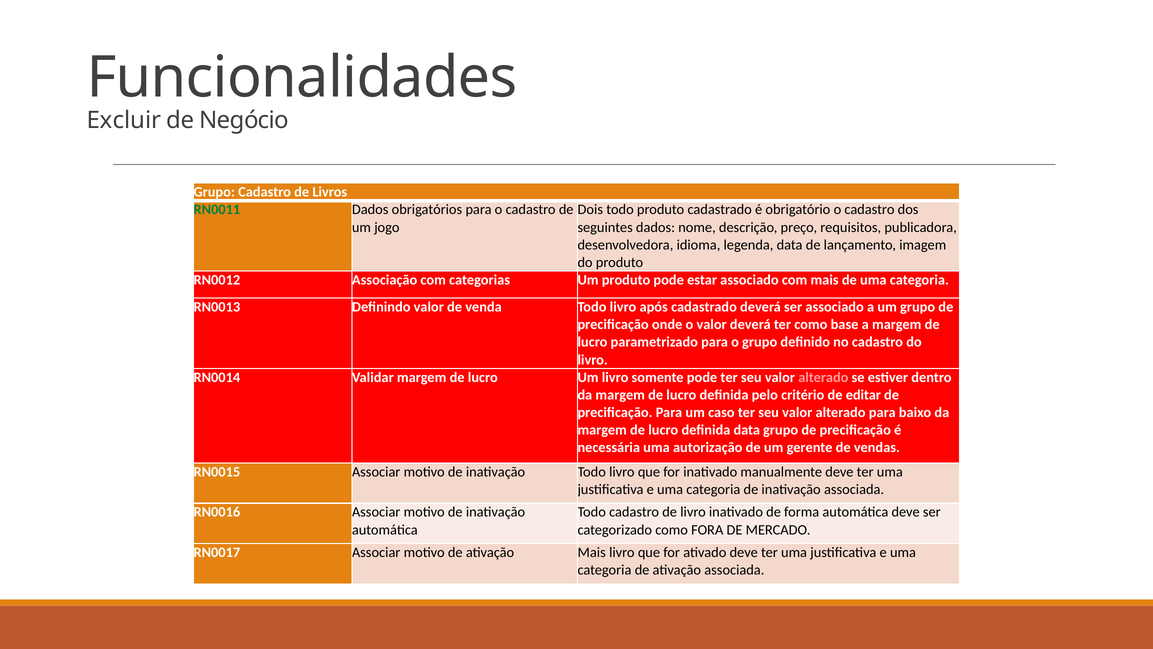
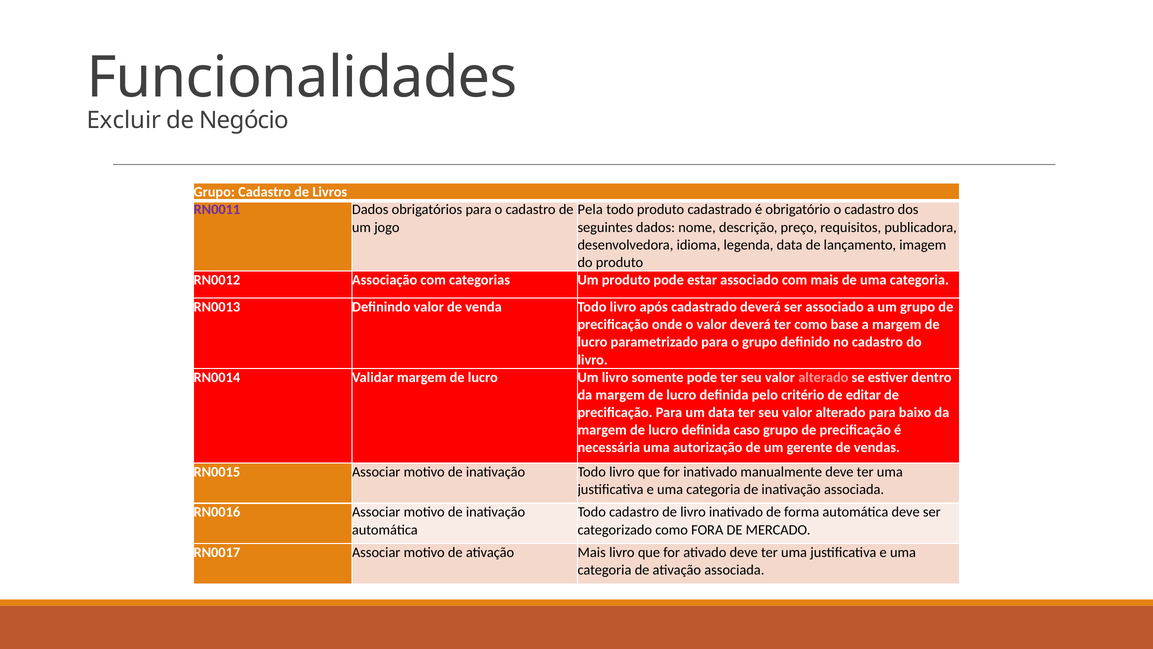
RN0011 colour: green -> purple (217, 210)
Dois: Dois -> Pela (590, 210)
um caso: caso -> data (721, 412)
definida data: data -> caso (747, 430)
